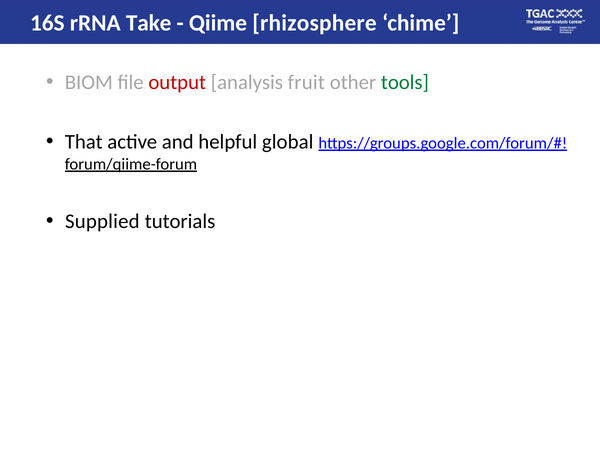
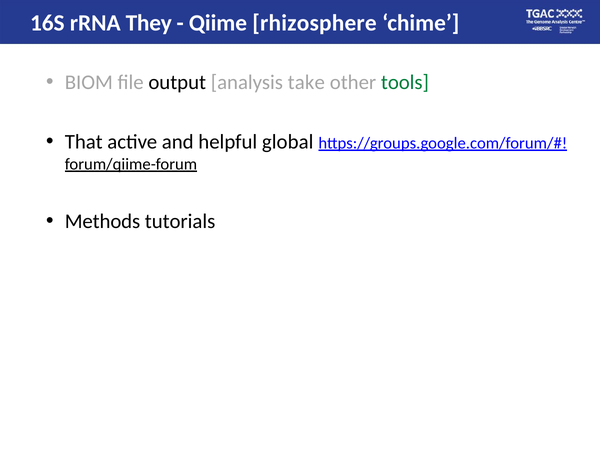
Take: Take -> They (149, 23)
output colour: red -> black (177, 83)
fruit: fruit -> take (306, 83)
Supplied: Supplied -> Methods (103, 222)
